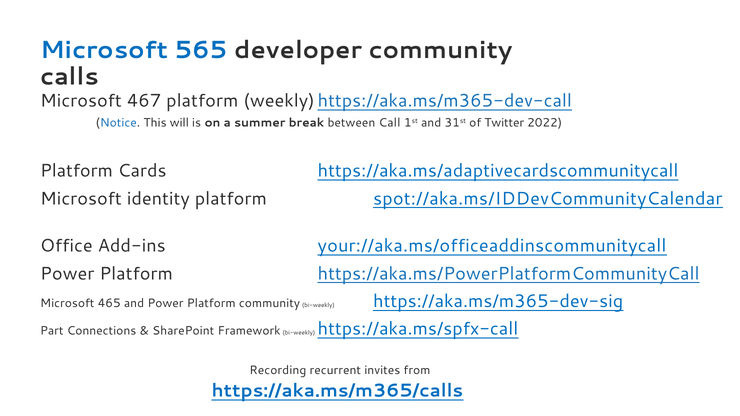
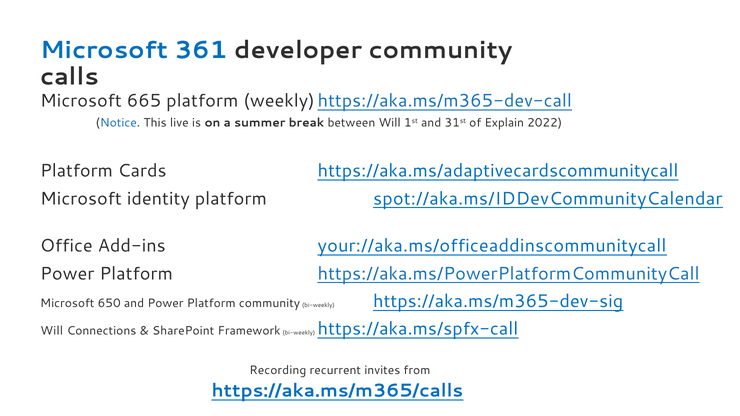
565: 565 -> 361 (201, 50)
467: 467 -> 665 (144, 101)
will: will -> live (179, 123)
between Call: Call -> Will (390, 123)
Twitter: Twitter -> Explain (504, 123)
465: 465 -> 650 (109, 303)
Part: Part -> Will (52, 331)
